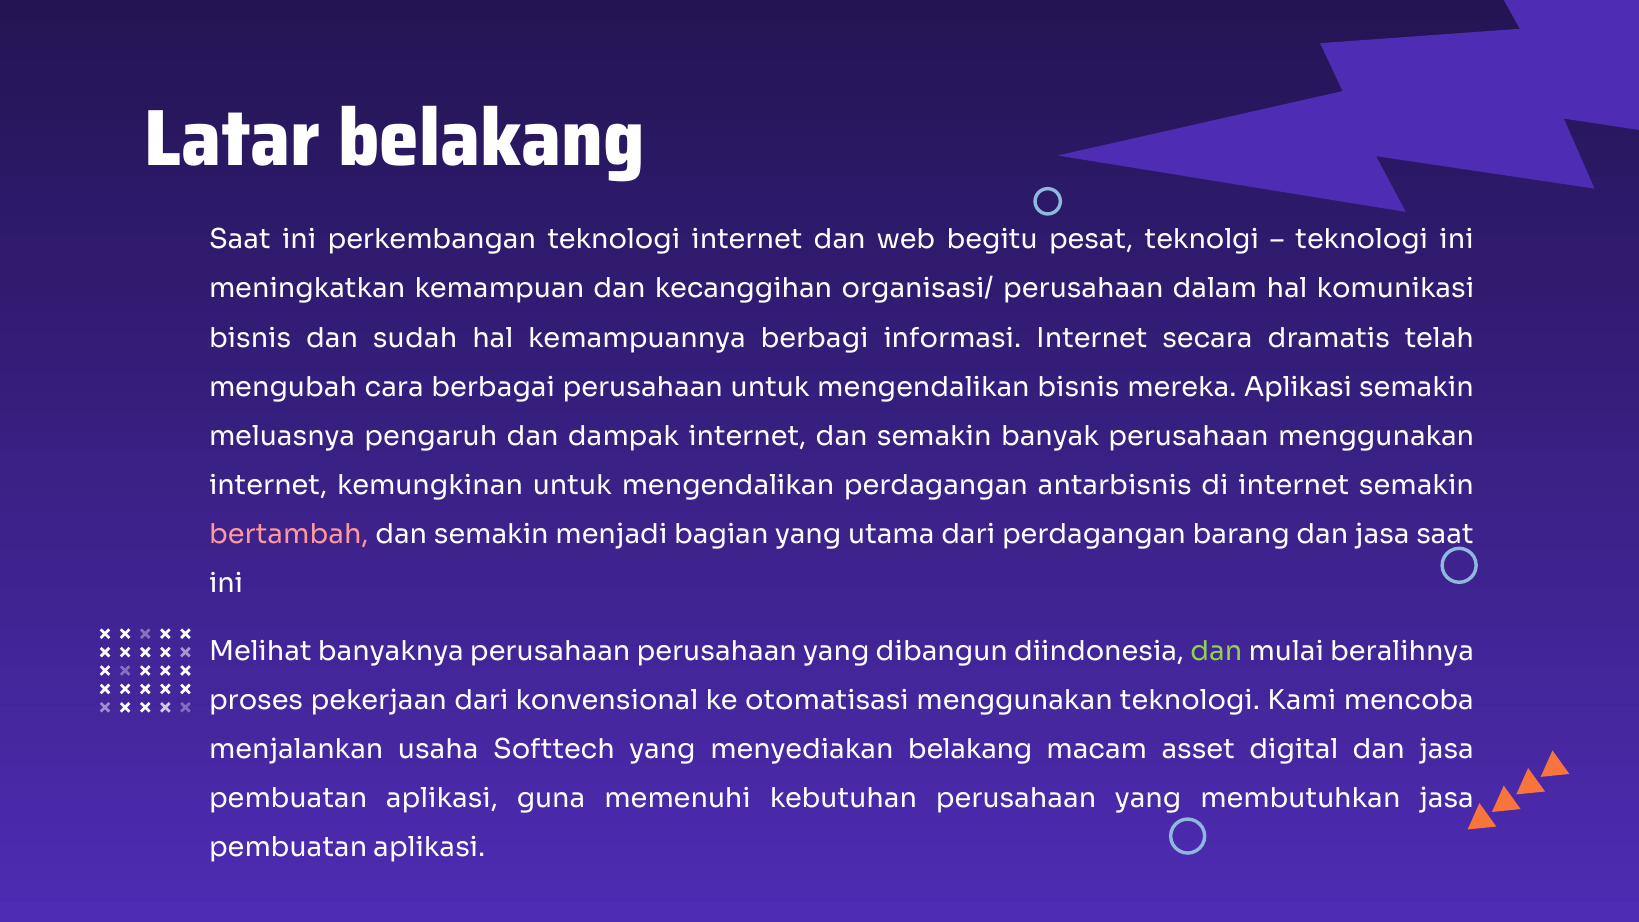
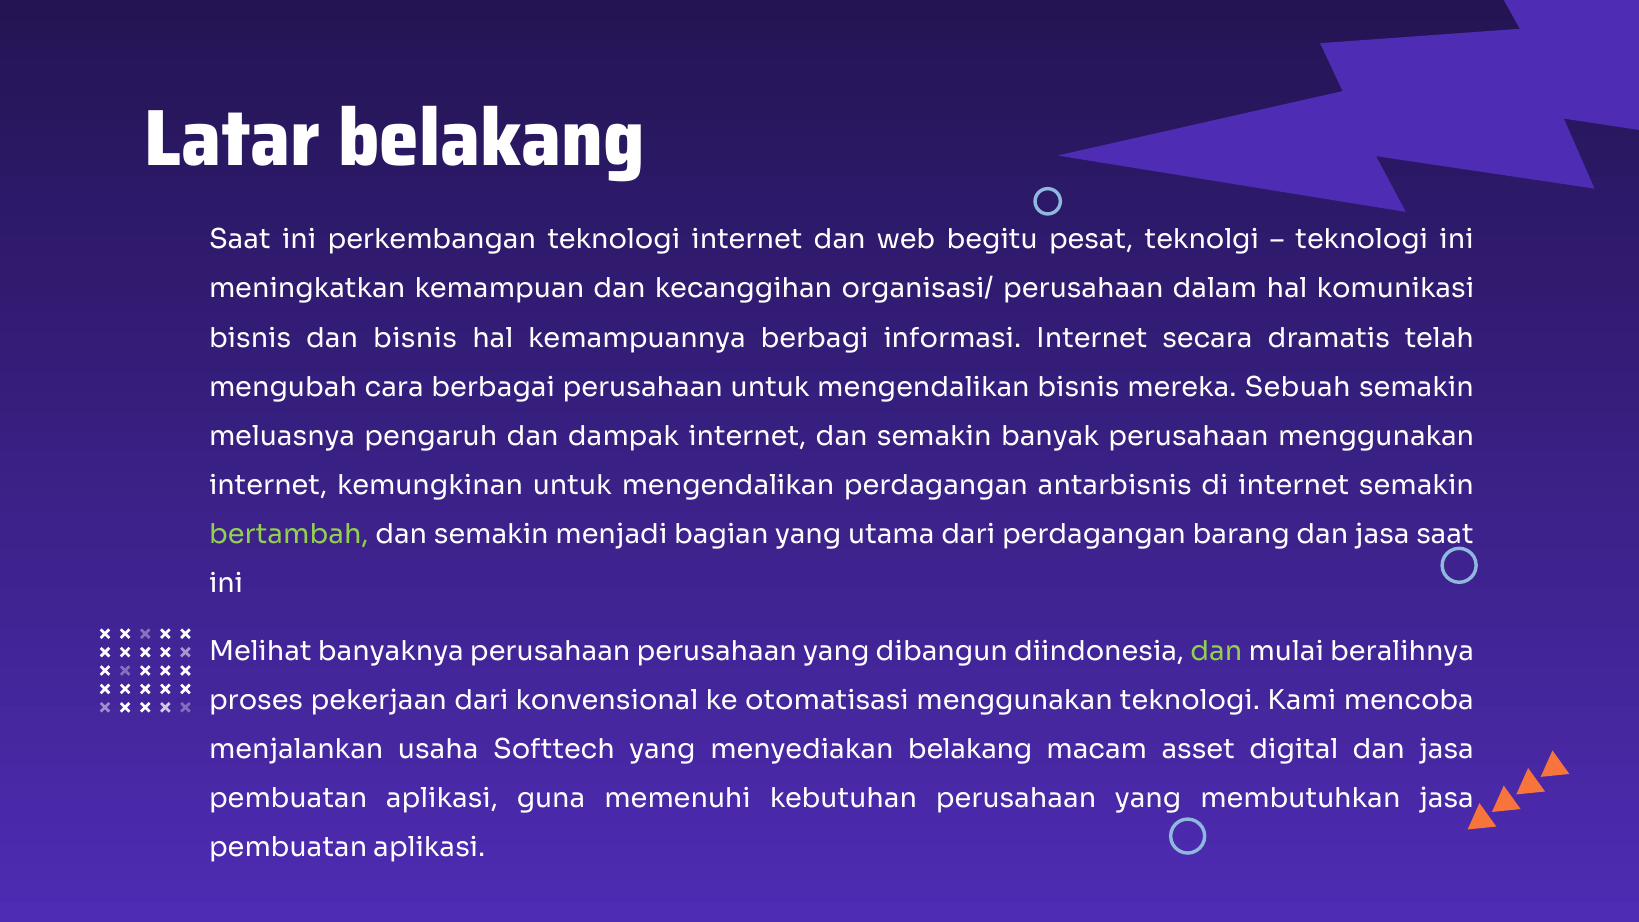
dan sudah: sudah -> bisnis (415, 338)
mereka Aplikasi: Aplikasi -> Sebuah (1298, 387)
bertambah colour: pink -> light green (289, 535)
